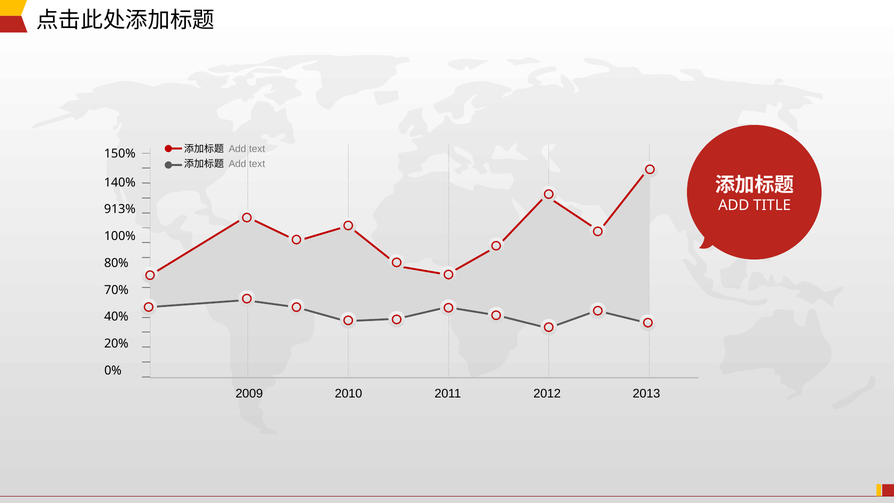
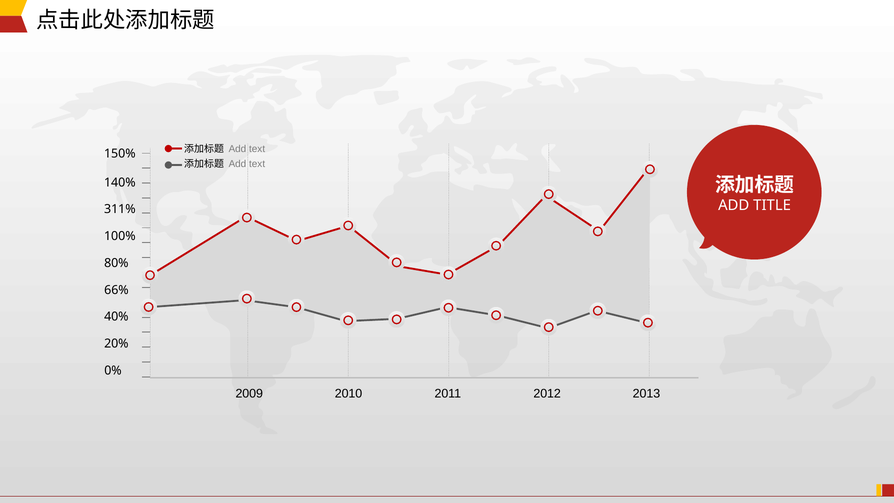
913%: 913% -> 311% (120, 209)
70%: 70% -> 66% (116, 290)
